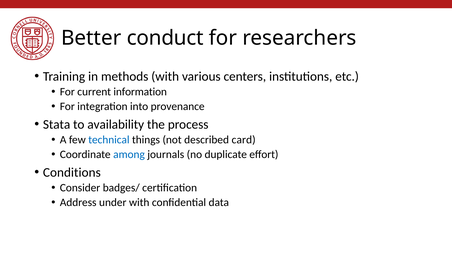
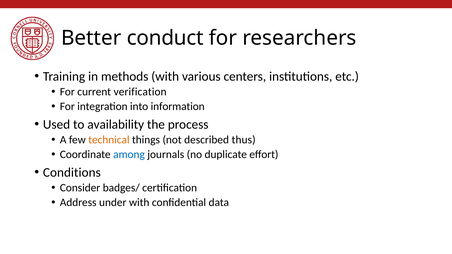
information: information -> verification (140, 92)
provenance: provenance -> information (178, 107)
Stata: Stata -> Used (57, 124)
technical colour: blue -> orange (109, 140)
card: card -> thus (244, 140)
